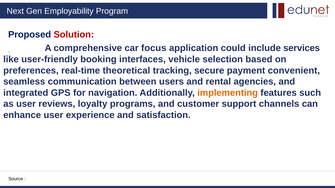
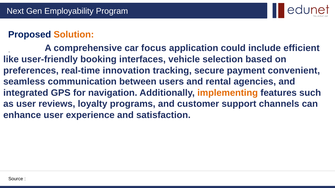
Solution colour: red -> orange (74, 35)
services: services -> efficient (302, 48)
theoretical: theoretical -> innovation (126, 71)
